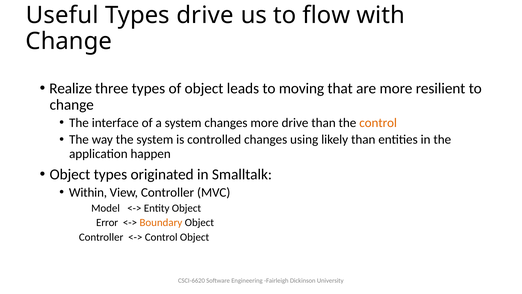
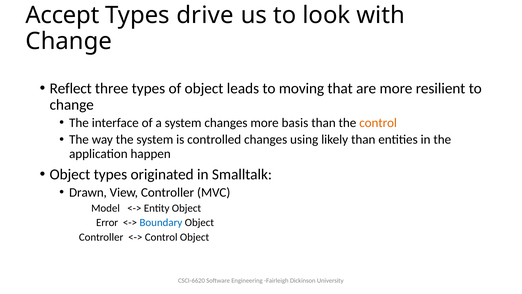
Useful: Useful -> Accept (62, 15)
flow: flow -> look (326, 15)
Realize: Realize -> Reflect (71, 88)
more drive: drive -> basis (295, 123)
Within: Within -> Drawn (88, 192)
Boundary colour: orange -> blue (161, 222)
